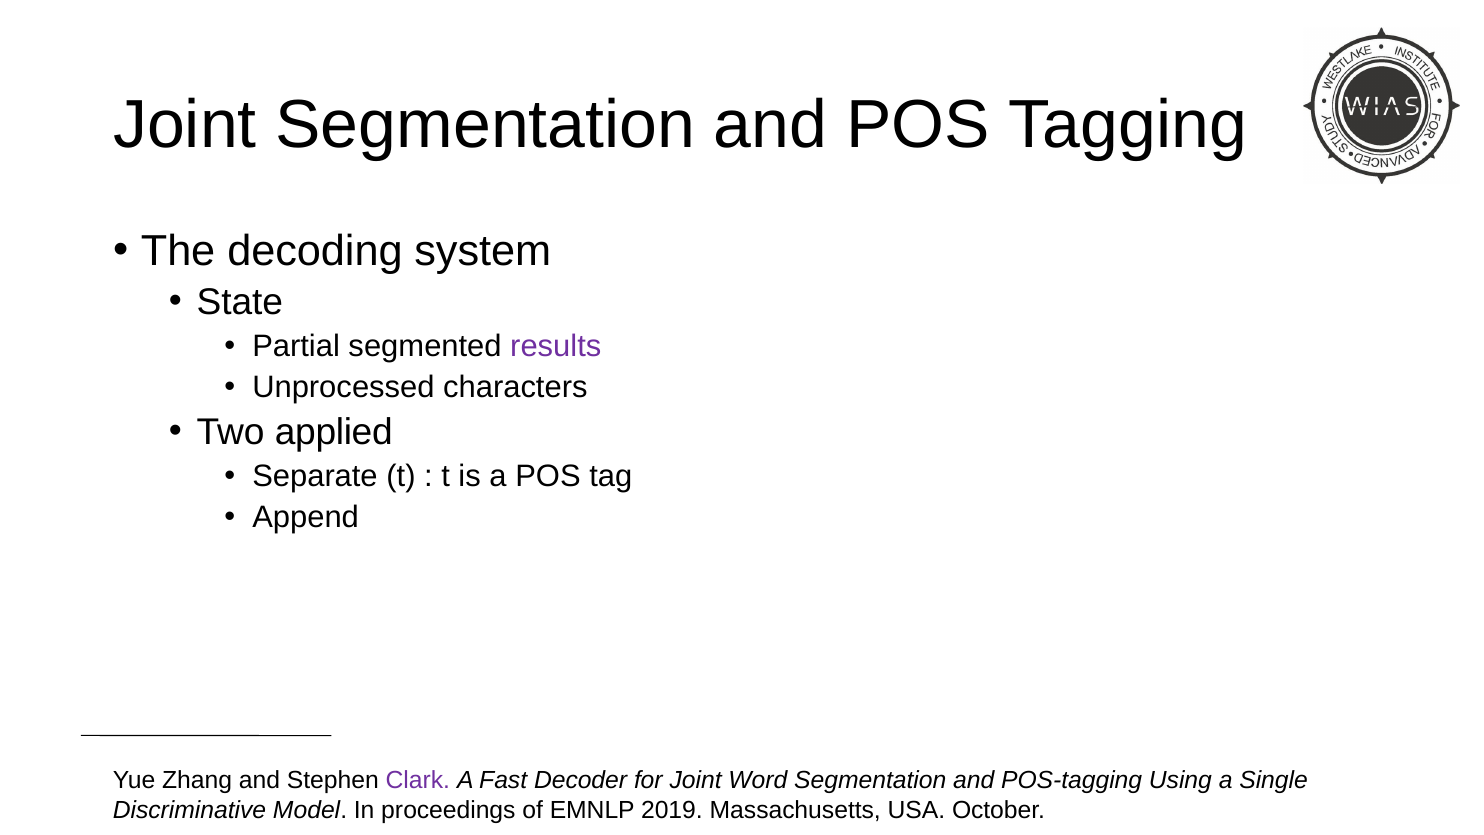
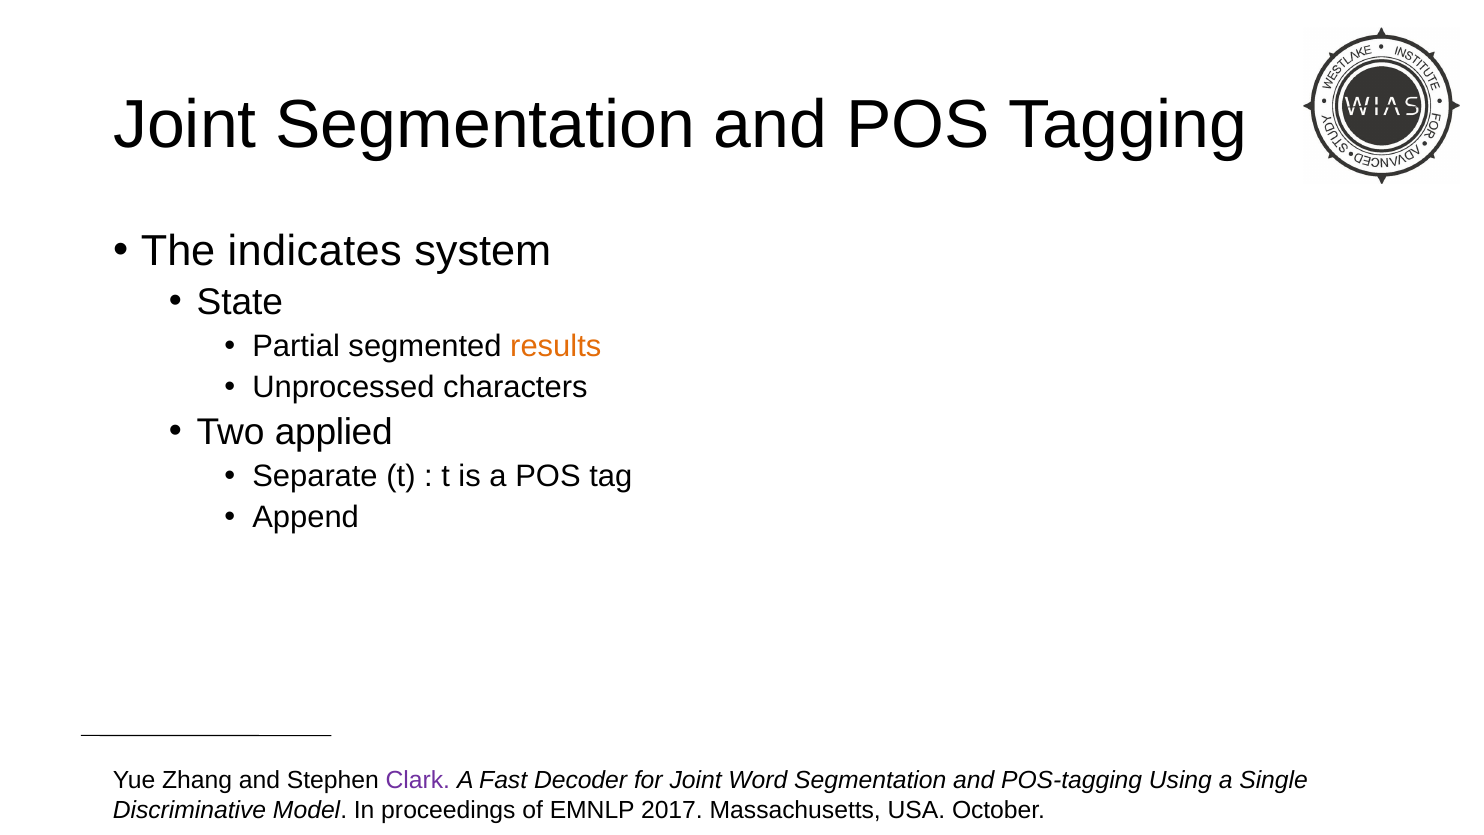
decoding: decoding -> indicates (315, 251)
results colour: purple -> orange (556, 347)
2019: 2019 -> 2017 (672, 810)
